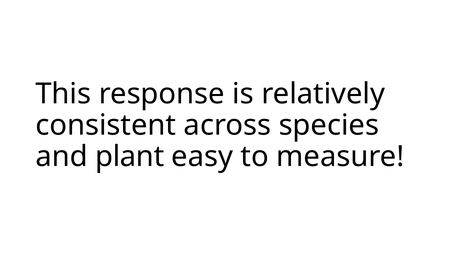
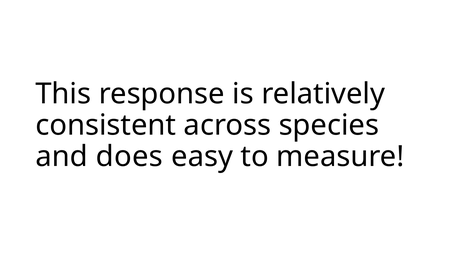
plant: plant -> does (129, 157)
